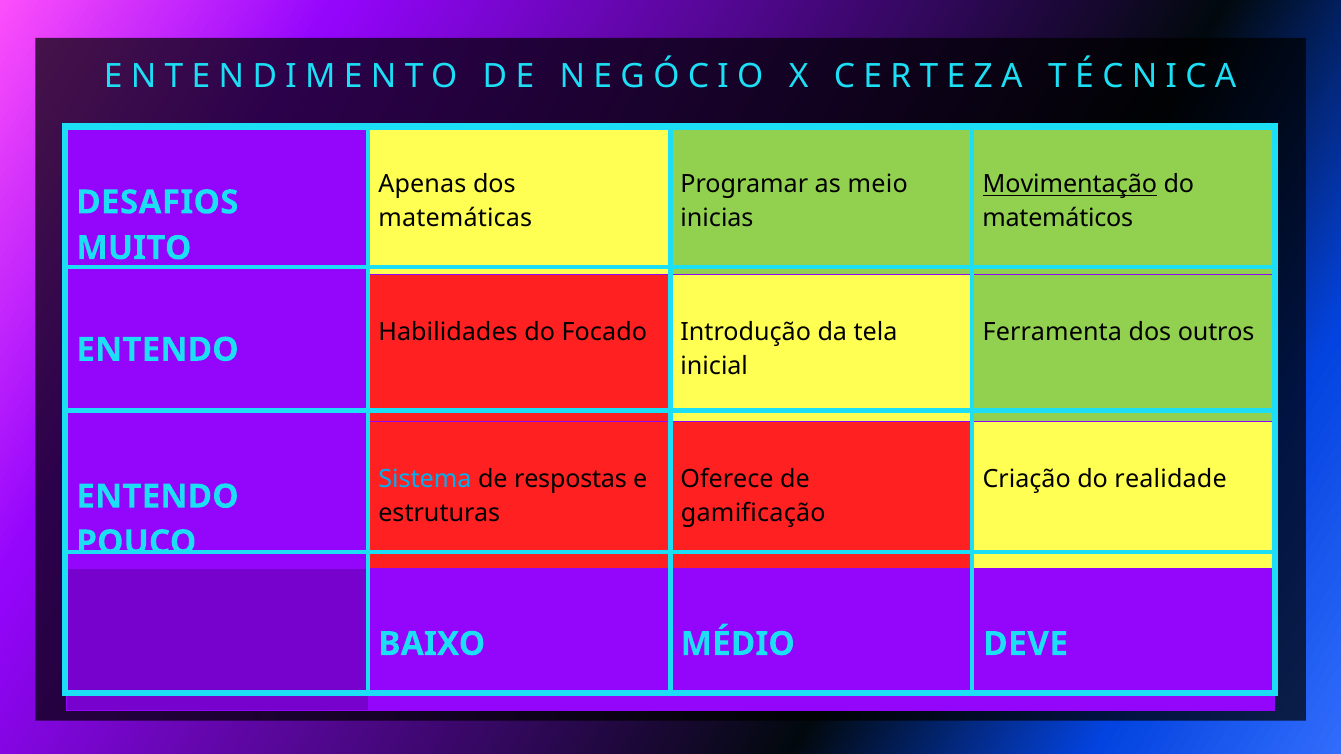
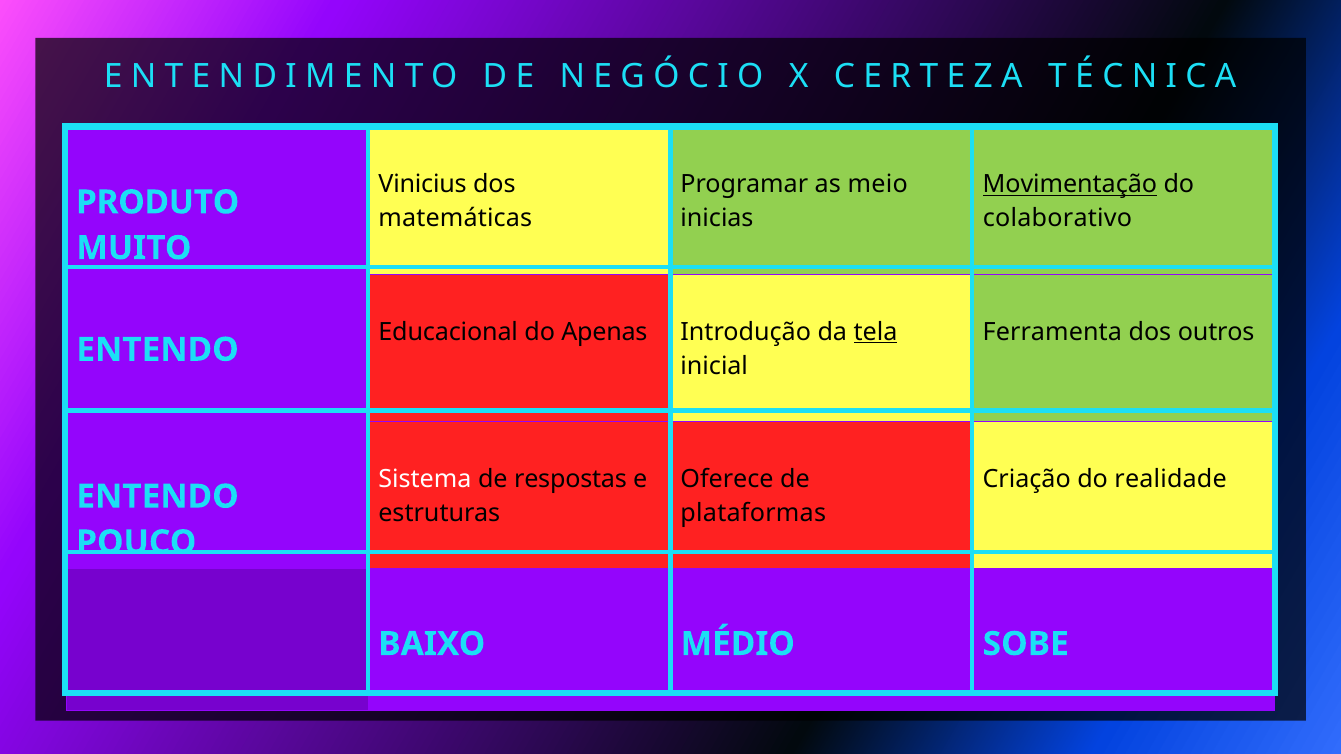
Apenas: Apenas -> Vinicius (423, 185)
DESAFIOS: DESAFIOS -> PRODUTO (158, 202)
matemáticos: matemáticos -> colaborativo (1057, 219)
Habilidades: Habilidades -> Educacional (448, 332)
Focado: Focado -> Apenas (604, 332)
tela underline: none -> present (876, 332)
Sistema colour: light blue -> white (425, 479)
gamificação: gamificação -> plataformas (753, 513)
DEVE: DEVE -> SOBE (1026, 644)
